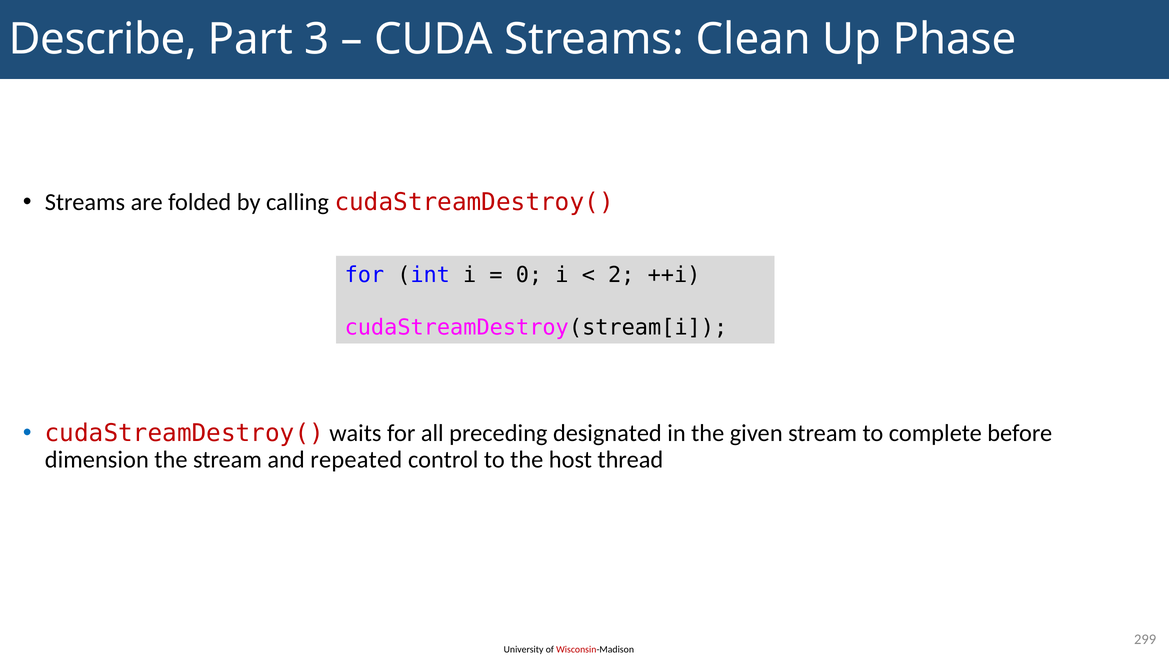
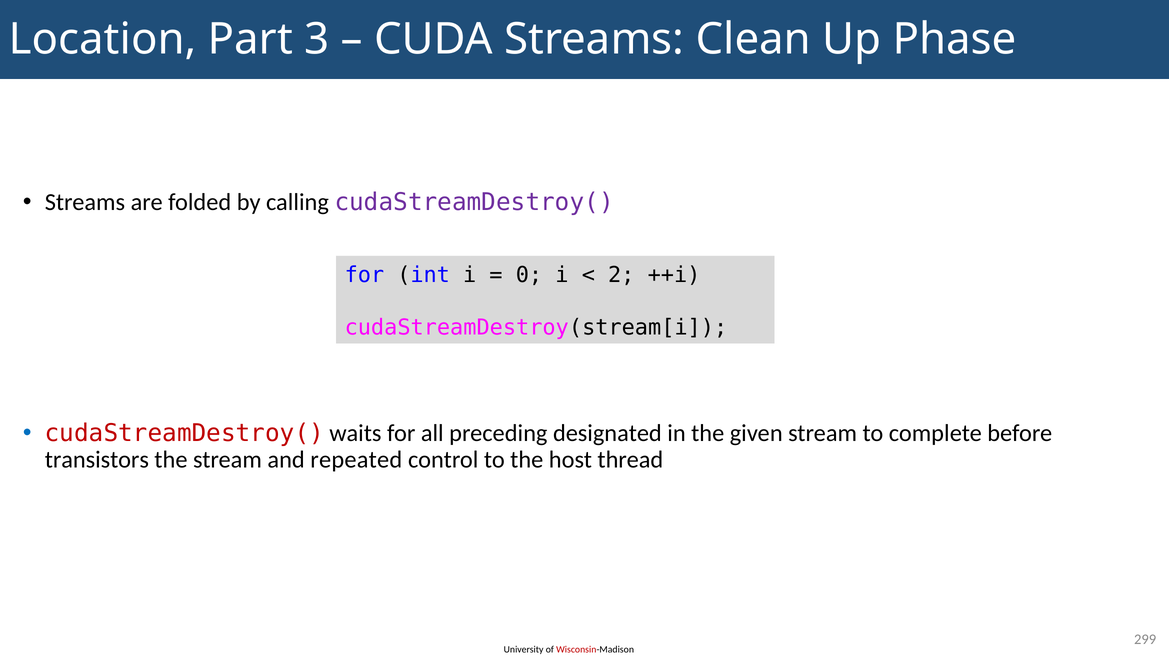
Describe: Describe -> Location (103, 39)
cudaStreamDestroy( colour: red -> purple (474, 202)
dimension: dimension -> transistors (97, 459)
